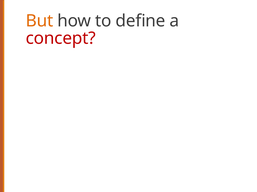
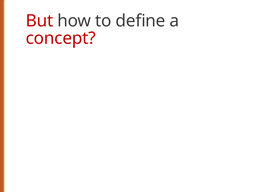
But colour: orange -> red (40, 21)
